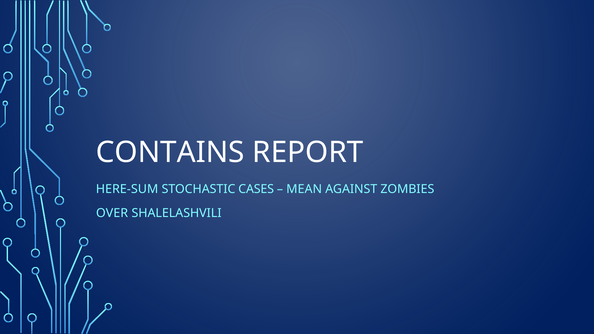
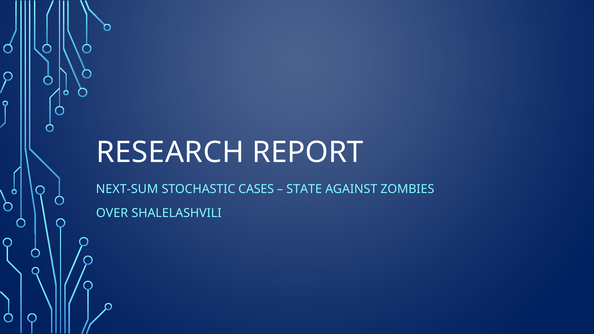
CONTAINS: CONTAINS -> RESEARCH (170, 153)
HERE-SUM: HERE-SUM -> NEXT-SUM (127, 189)
MEAN: MEAN -> STATE (304, 189)
